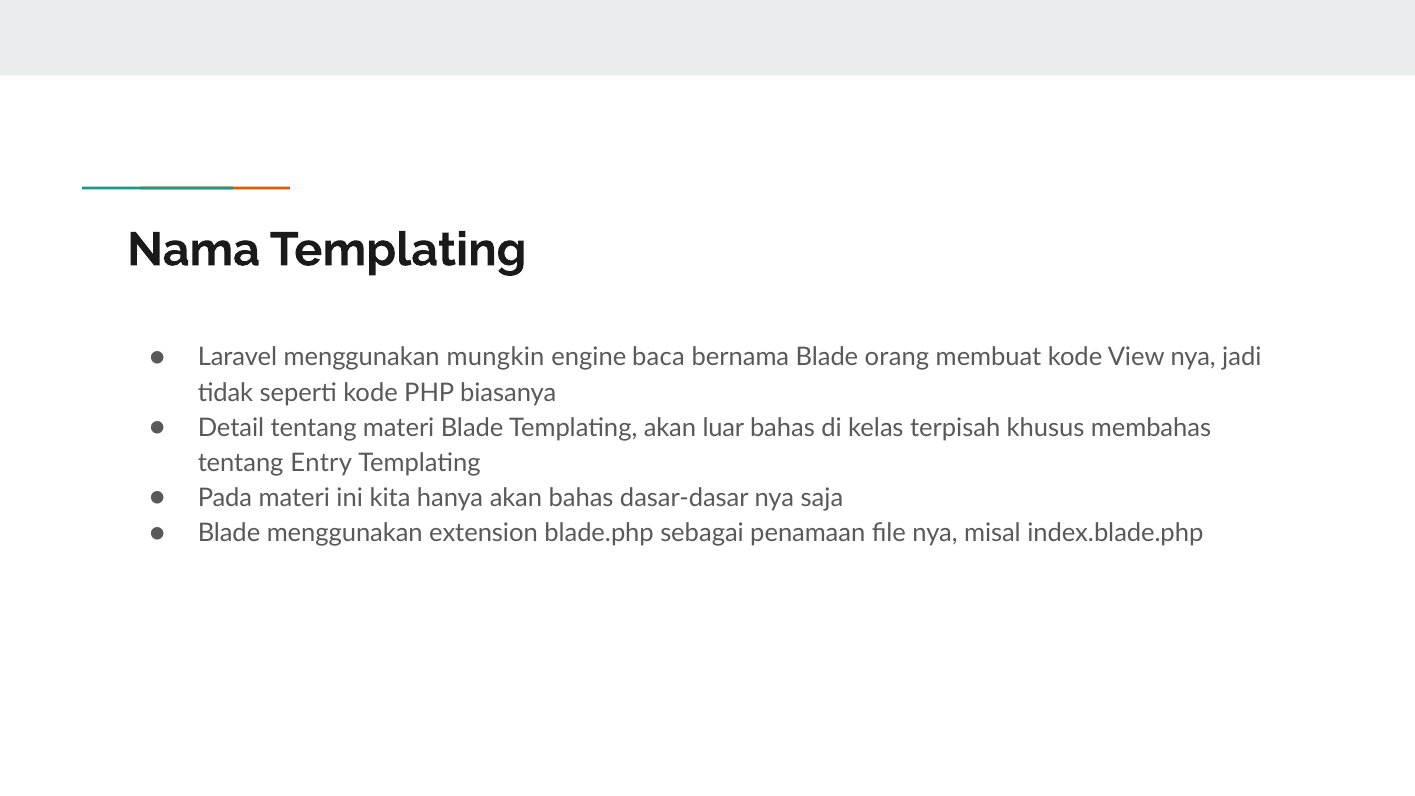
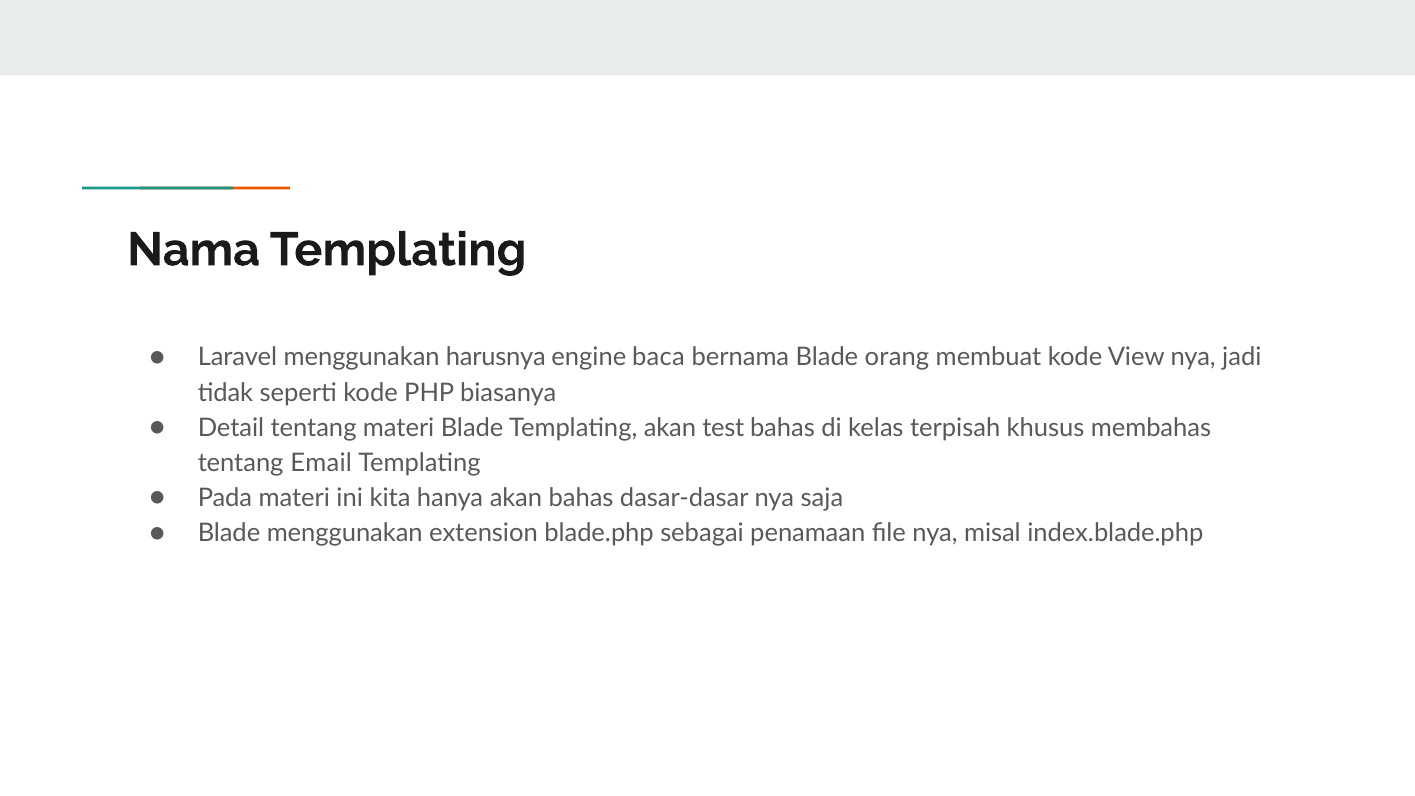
mungkin: mungkin -> harusnya (496, 357)
luar: luar -> test (723, 428)
Entry: Entry -> Email (321, 463)
